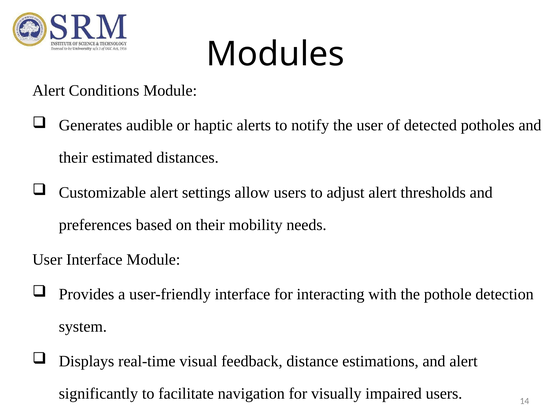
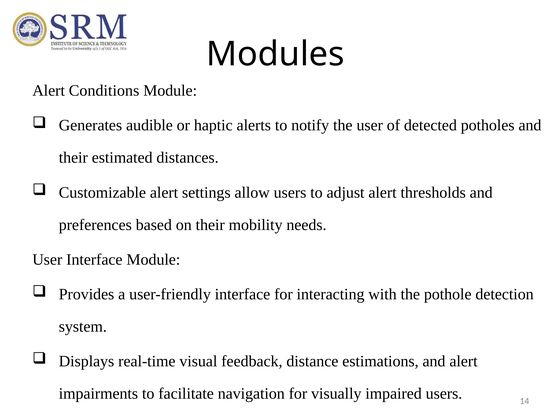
significantly: significantly -> impairments (98, 394)
